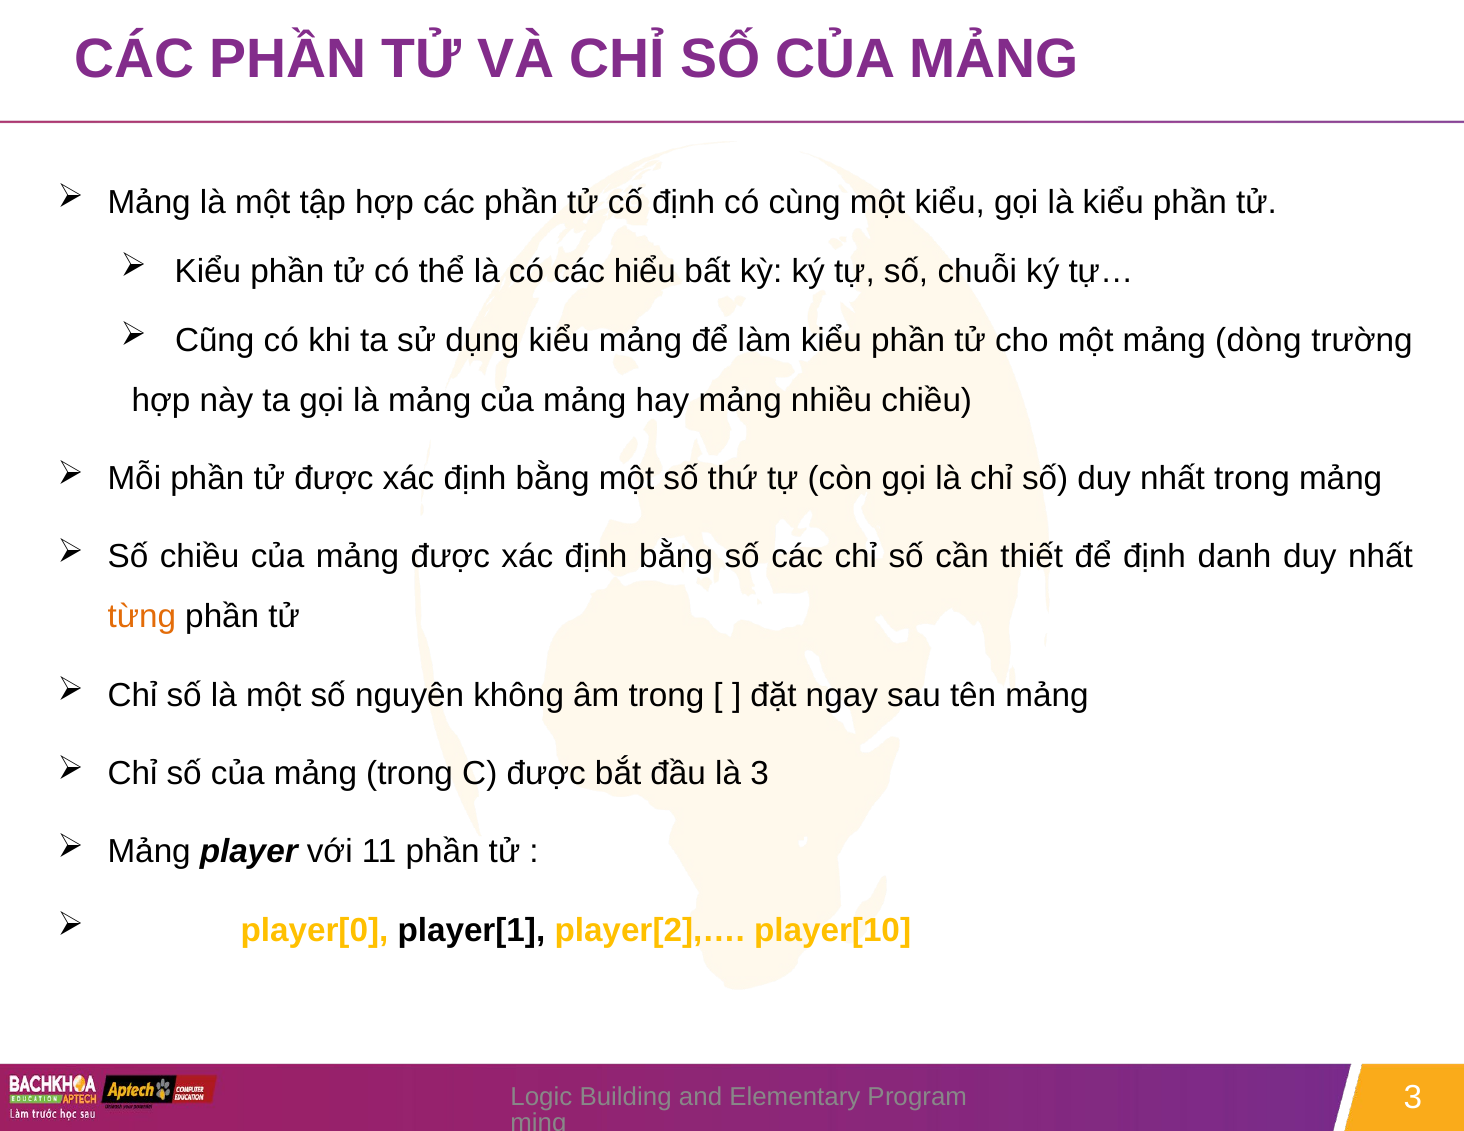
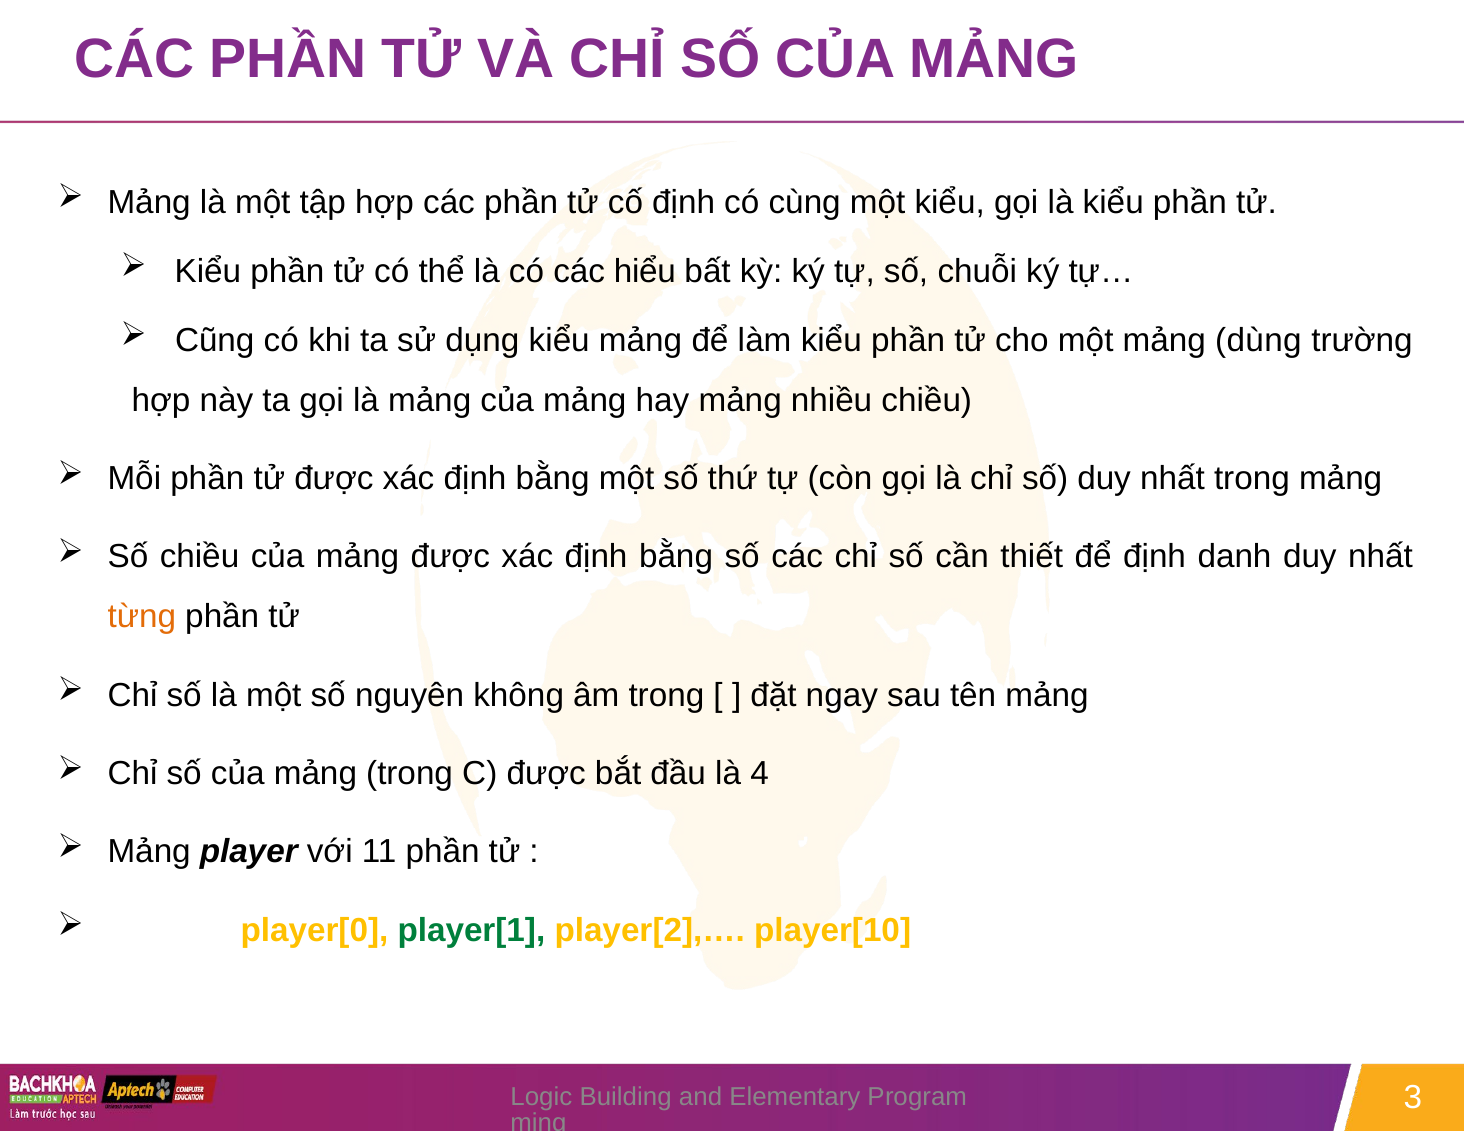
dòng: dòng -> dùng (1258, 340)
là 3: 3 -> 4 (760, 774)
player[1 colour: black -> green (471, 931)
